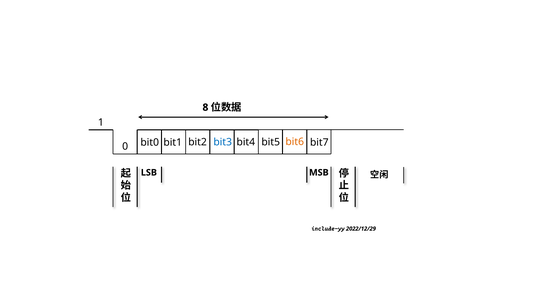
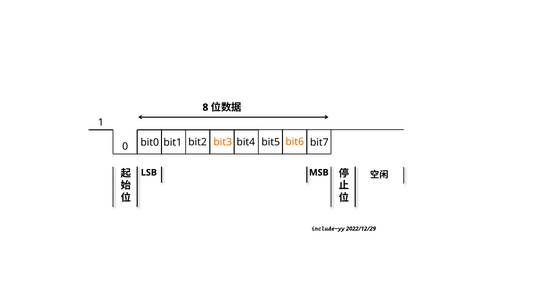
bit3 colour: blue -> orange (223, 142)
